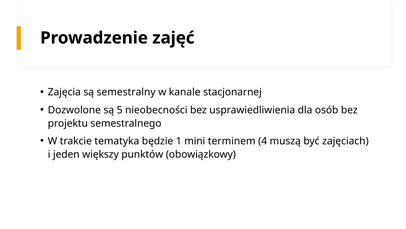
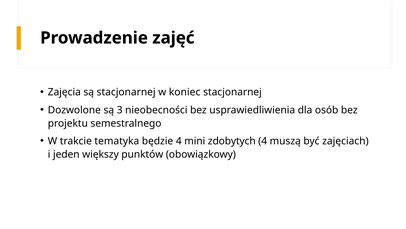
są semestralny: semestralny -> stacjonarnej (126, 92)
kanale: kanale -> koniec (185, 92)
5: 5 -> 3 (120, 110)
będzie 1: 1 -> 4 (179, 141)
terminem: terminem -> zdobytych (232, 141)
